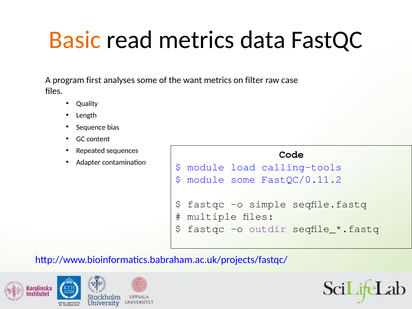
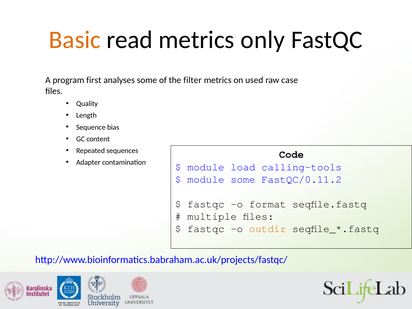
data: data -> only (263, 40)
want: want -> filter (193, 80)
filter: filter -> used (254, 80)
simple: simple -> format (268, 204)
outdir colour: purple -> orange (268, 229)
